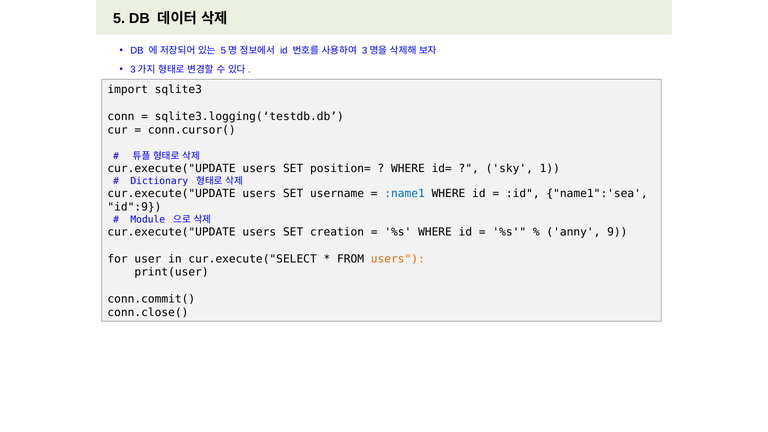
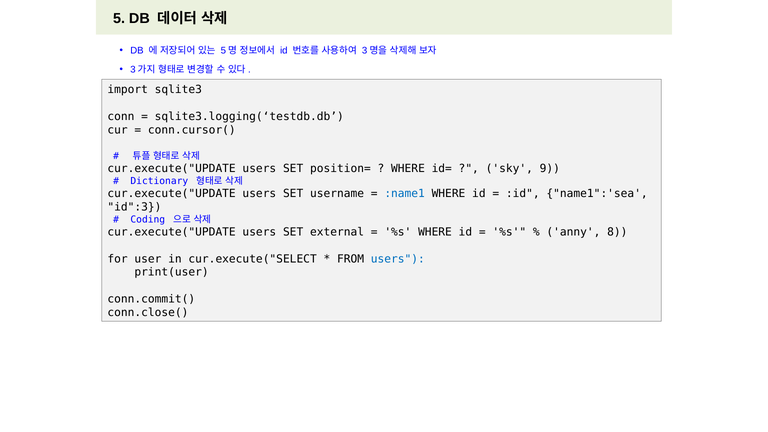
1: 1 -> 9 (550, 169)
id":9: id":9 -> id":3 (134, 207)
Module: Module -> Coding (148, 219)
creation: creation -> external (337, 232)
9: 9 -> 8 (617, 232)
users colour: orange -> blue (398, 259)
